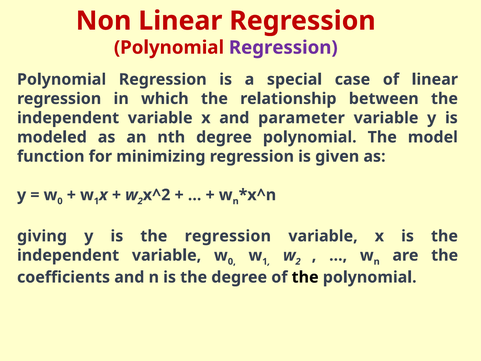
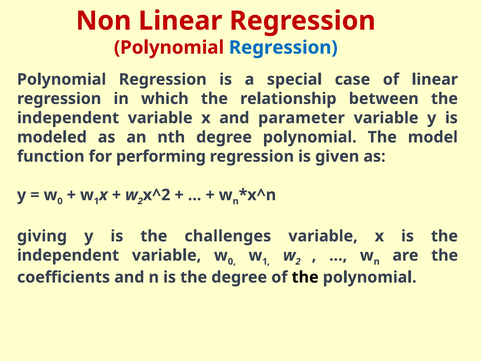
Regression colour: purple -> blue (283, 48)
minimizing: minimizing -> performing (161, 156)
the regression: regression -> challenges (228, 236)
